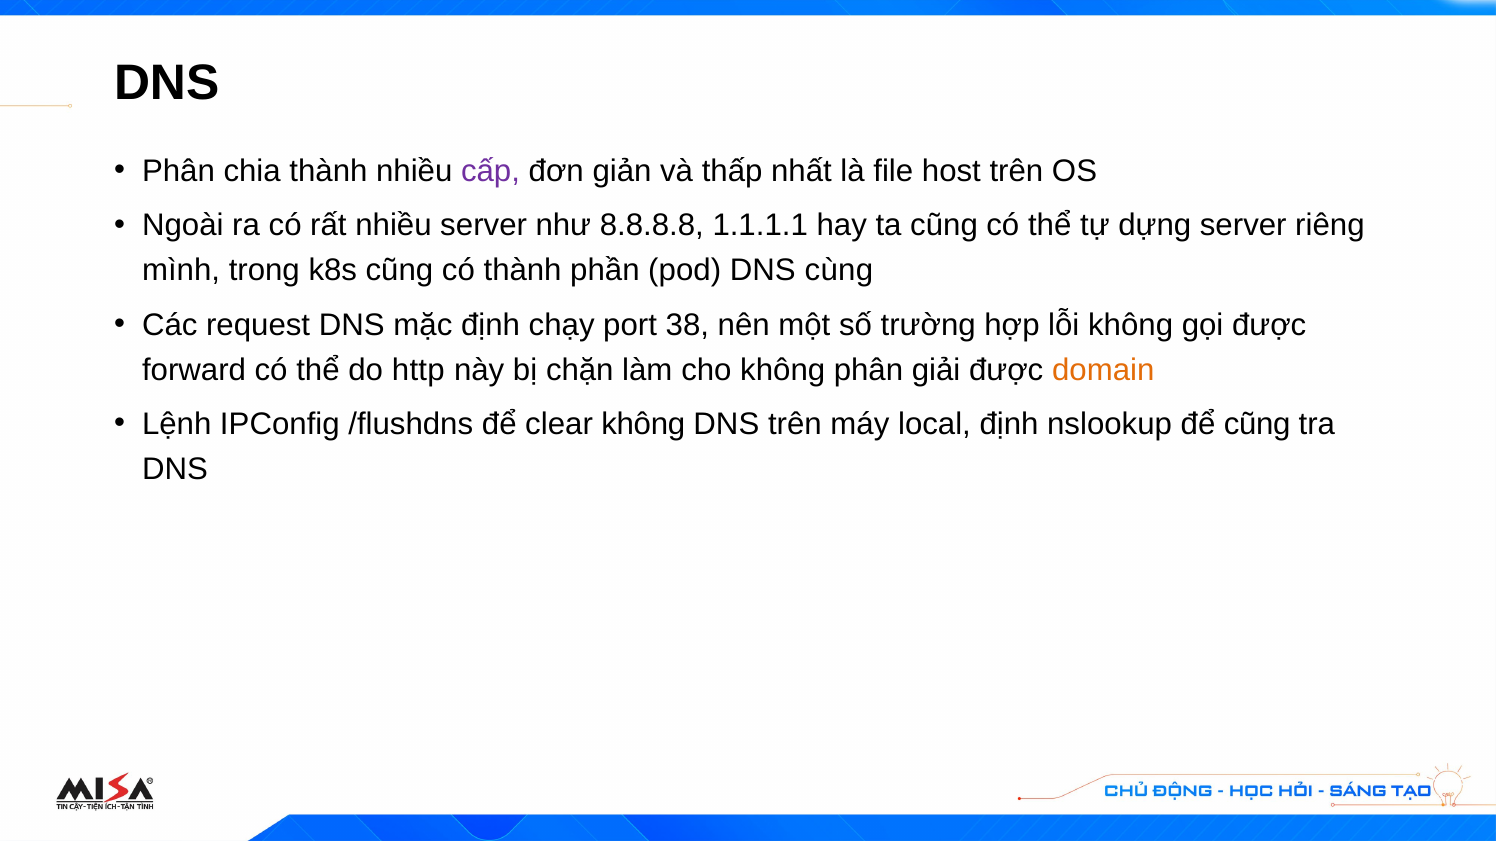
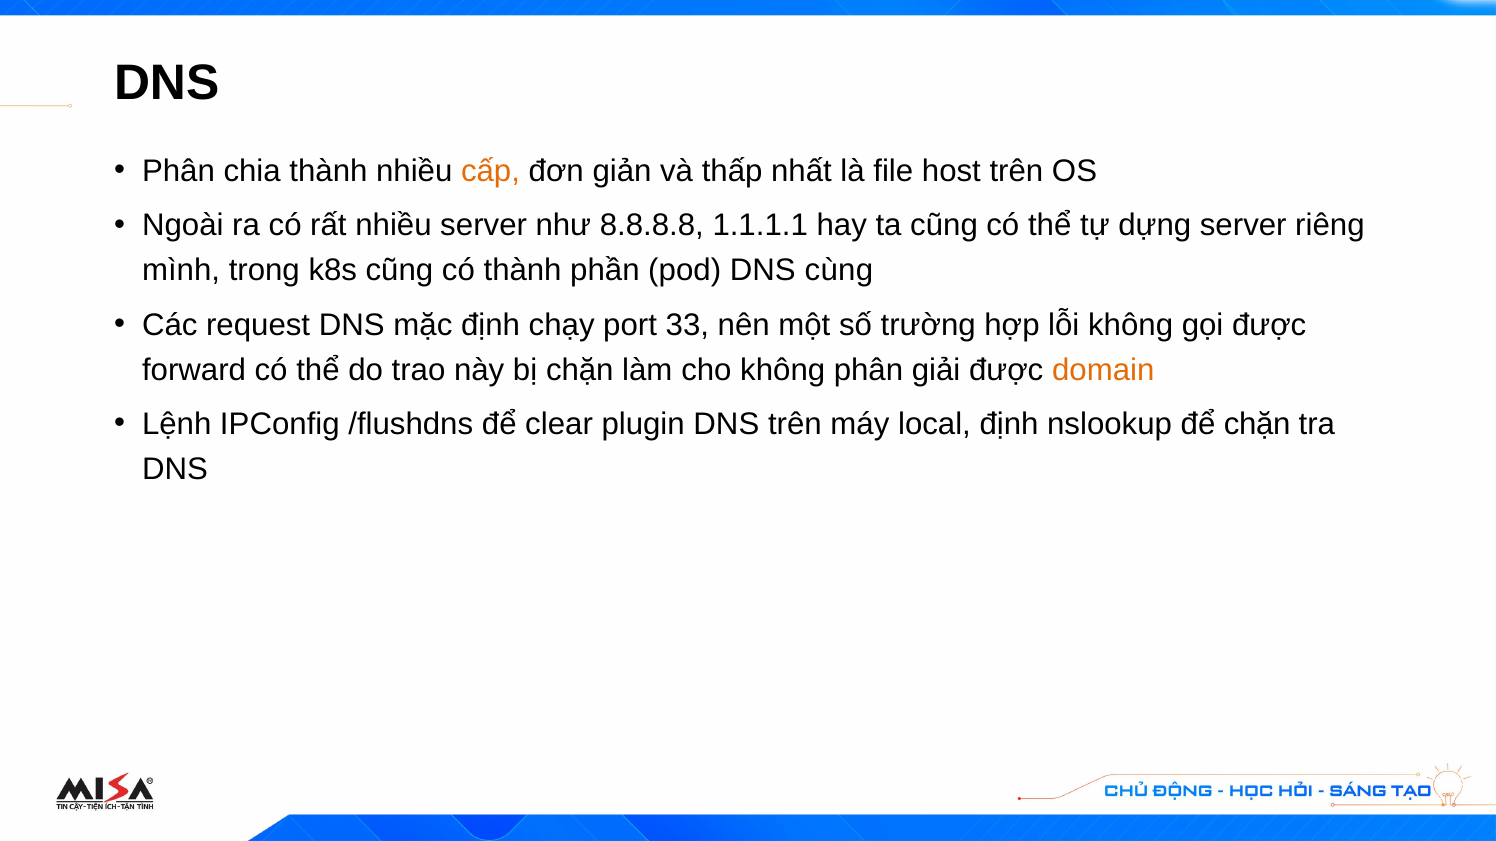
cấp colour: purple -> orange (491, 172)
38: 38 -> 33 (687, 325)
http: http -> trao (418, 370)
clear không: không -> plugin (643, 424)
để cũng: cũng -> chặn (1257, 424)
